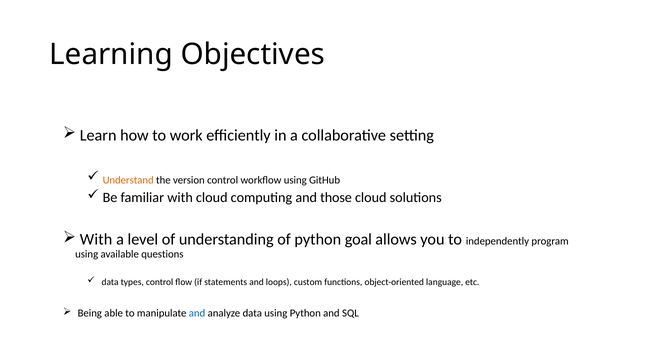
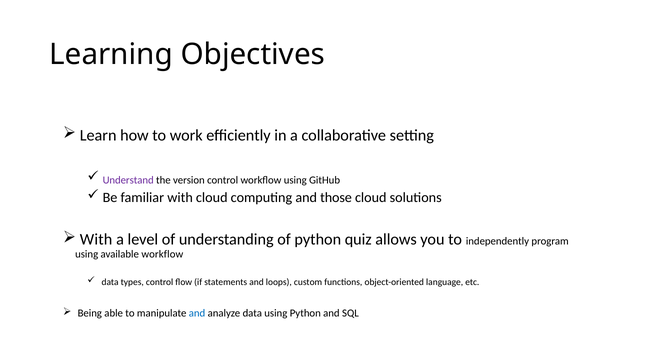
Understand colour: orange -> purple (128, 180)
goal: goal -> quiz (358, 240)
available questions: questions -> workflow (162, 254)
